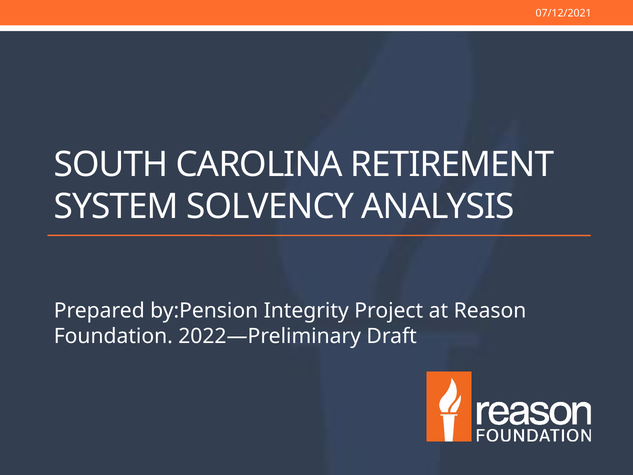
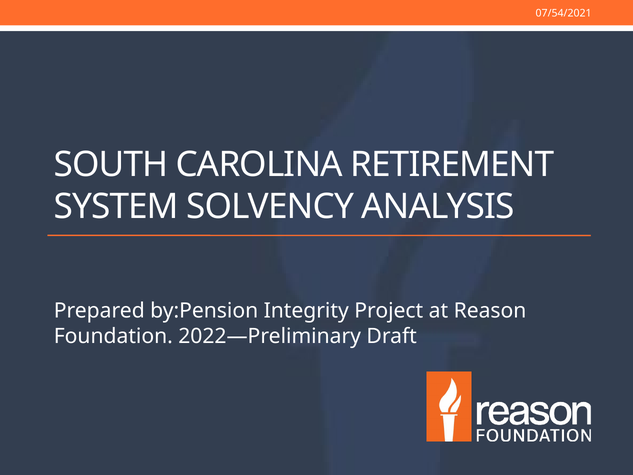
07/12/2021: 07/12/2021 -> 07/54/2021 (564, 13)
